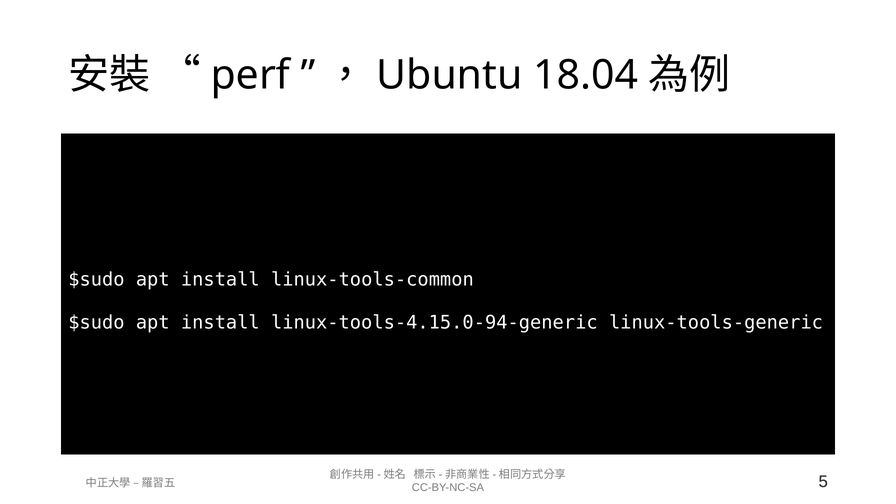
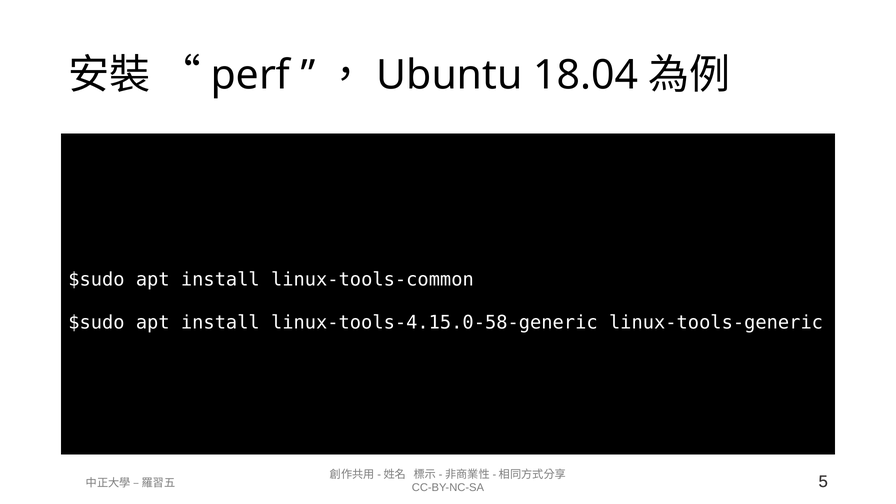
linux-tools-4.15.0-94-generic: linux-tools-4.15.0-94-generic -> linux-tools-4.15.0-58-generic (434, 322)
